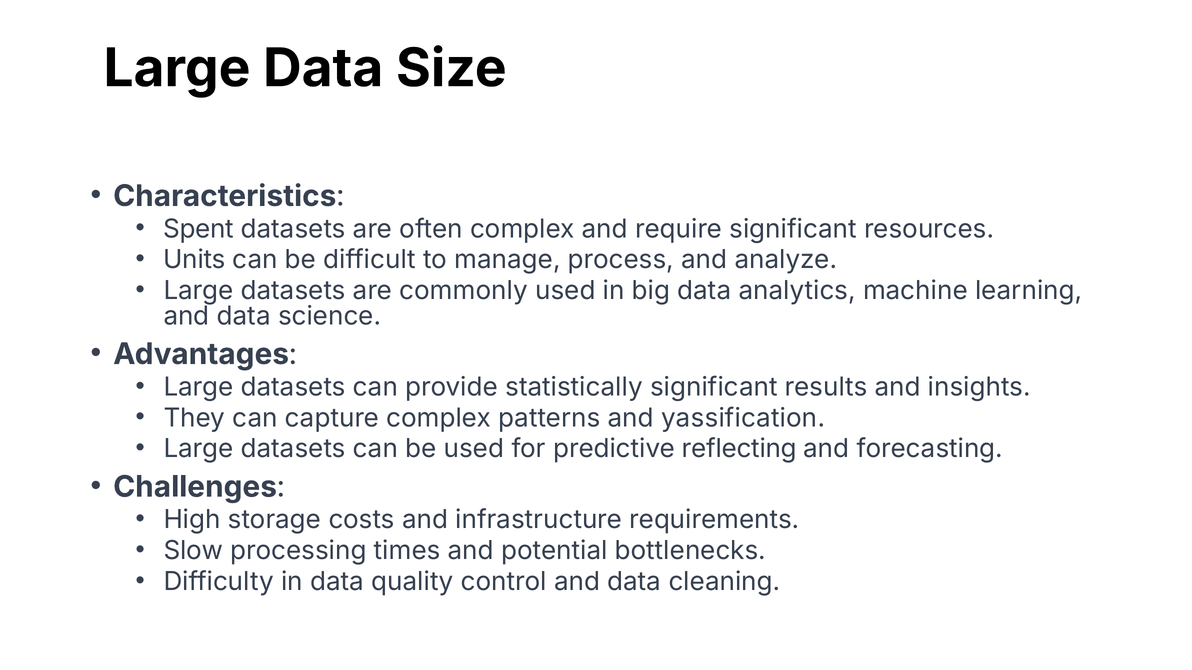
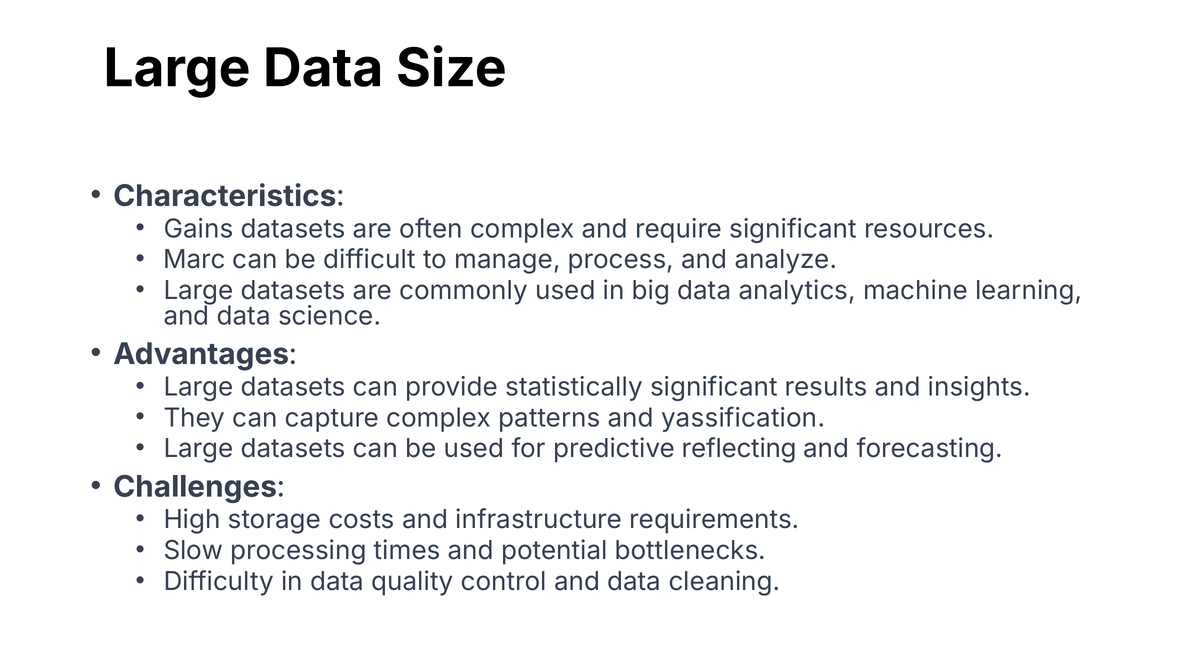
Spent: Spent -> Gains (198, 229)
Units: Units -> Marc (194, 260)
